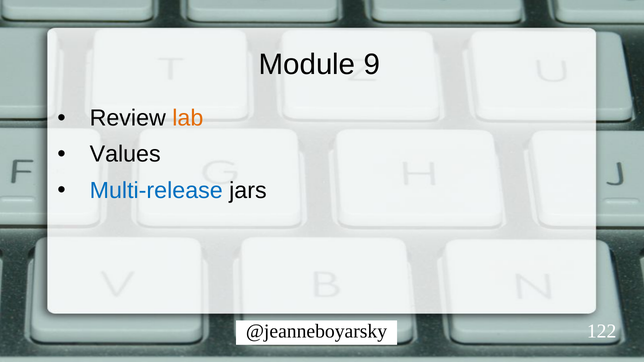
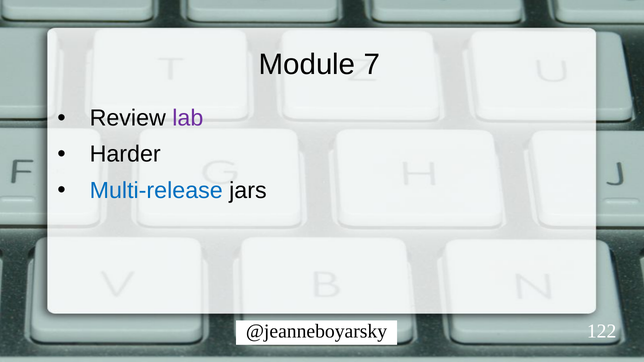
9: 9 -> 7 (372, 65)
lab colour: orange -> purple (188, 118)
Values: Values -> Harder (125, 154)
